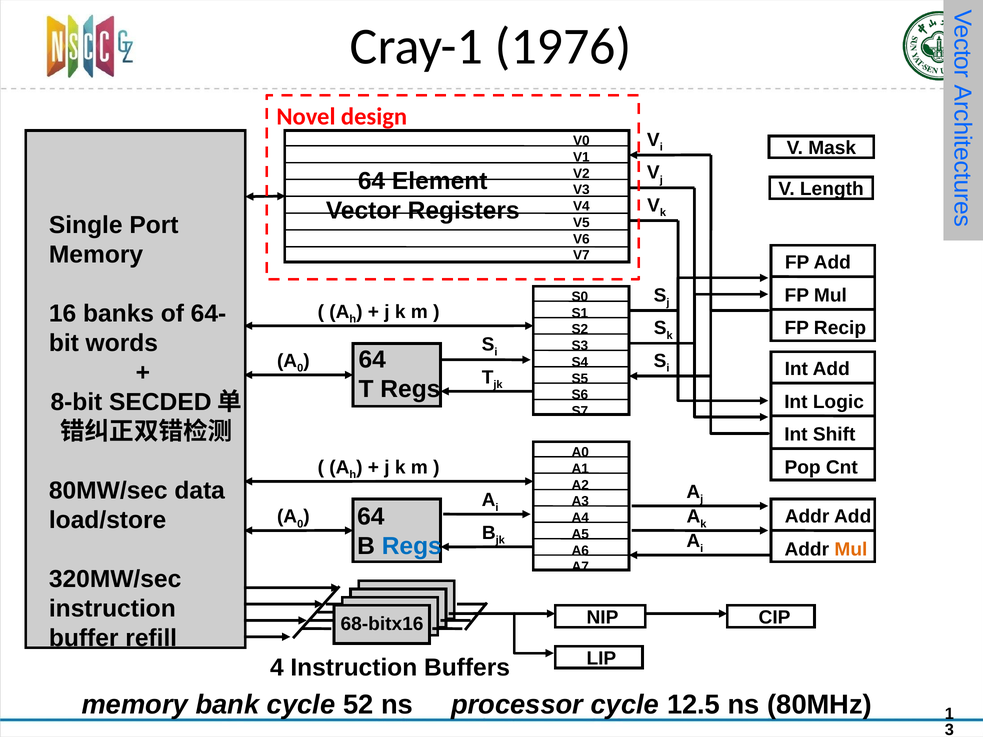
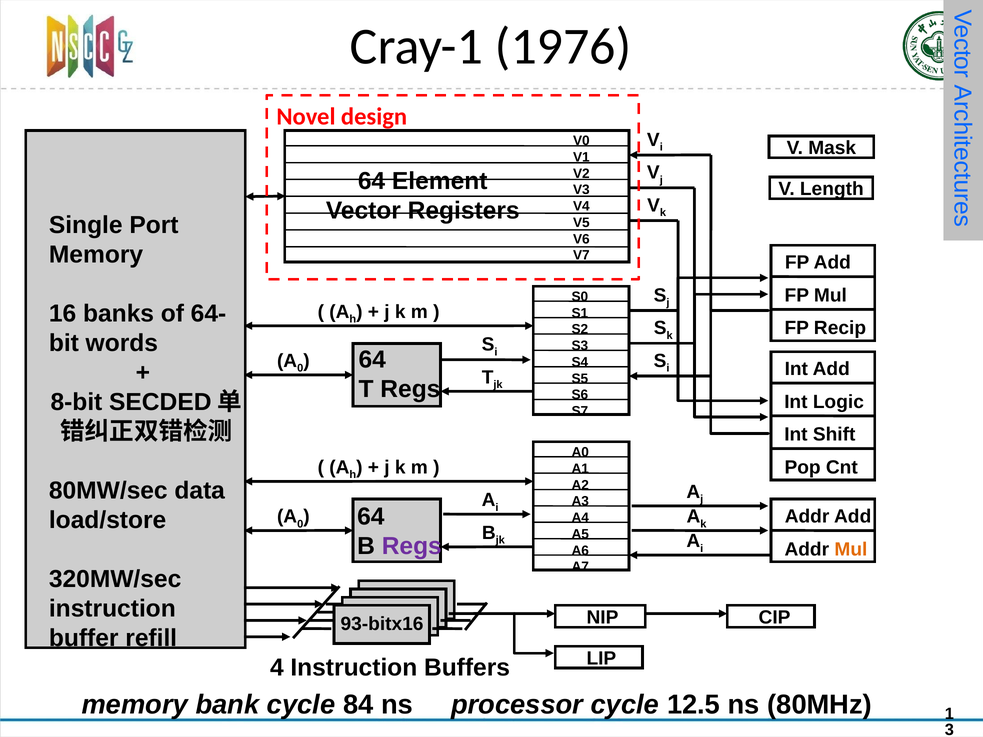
Regs colour: blue -> purple (412, 546)
68-bitx16: 68-bitx16 -> 93-bitx16 (382, 624)
52: 52 -> 84 (358, 705)
